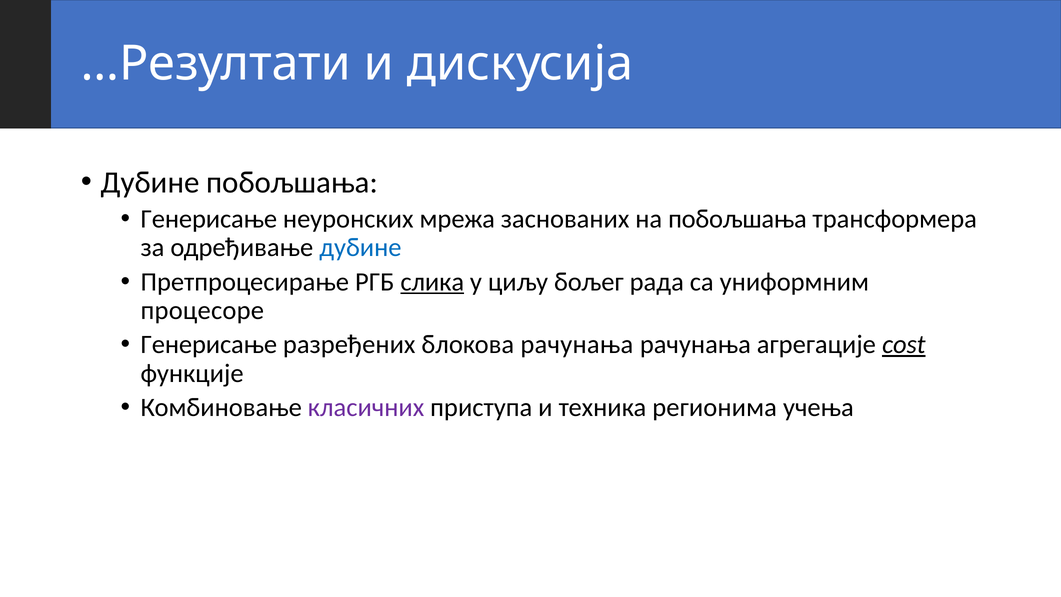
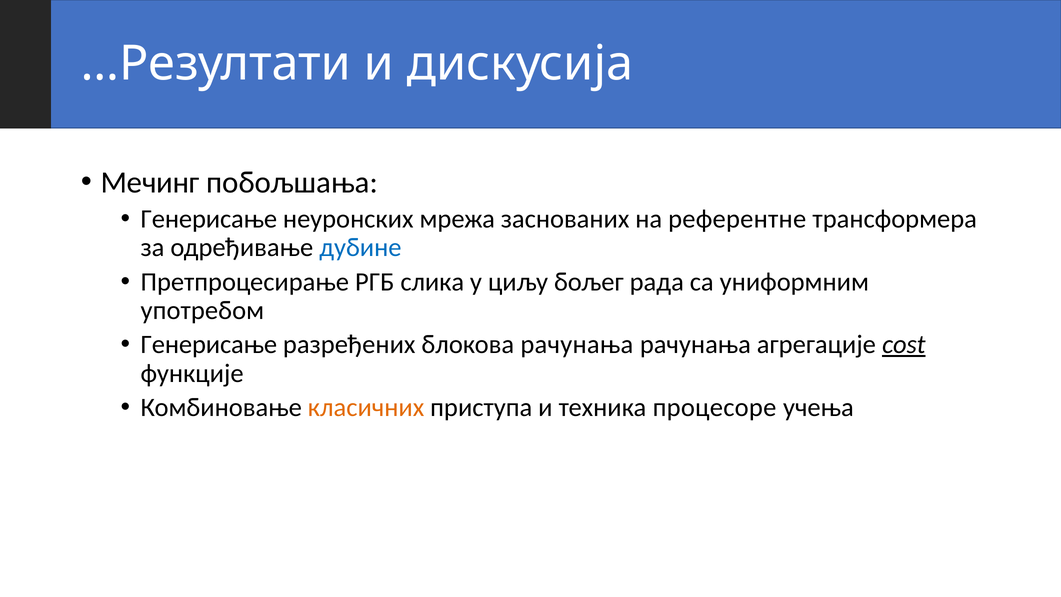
Дубине: Дубине -> Мечинг (150, 182)
на побољшања: побољшања -> референтне (737, 219)
слика underline: present -> none (432, 282)
процесоре: процесоре -> употребом (202, 310)
класичних colour: purple -> orange (366, 407)
регионима: регионима -> процесоре (715, 407)
